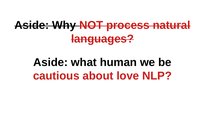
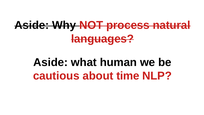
love: love -> time (128, 76)
